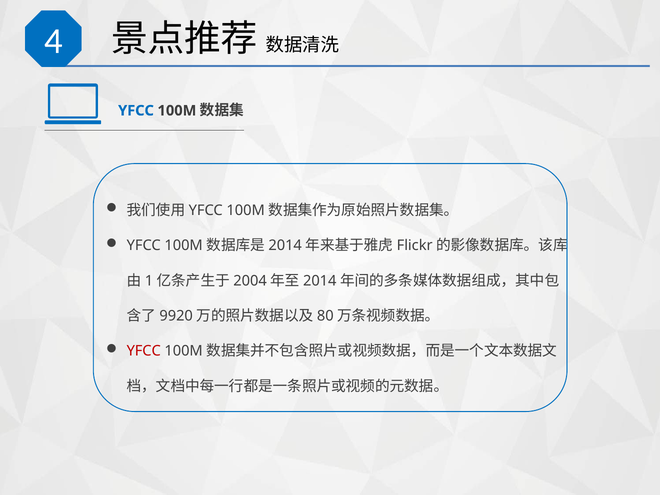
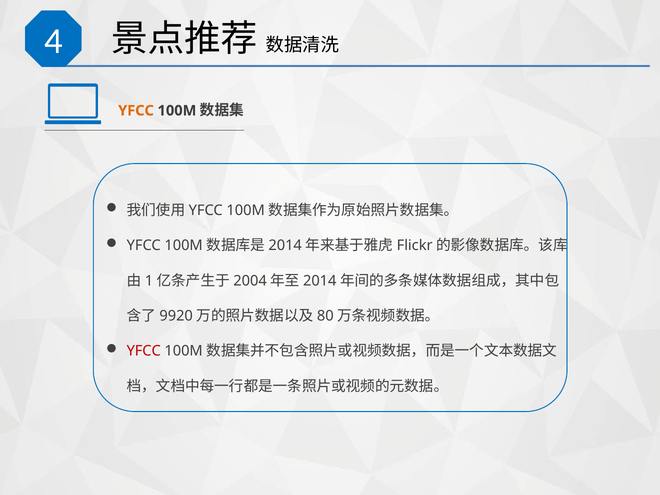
YFCC colour: blue -> orange (136, 111)
